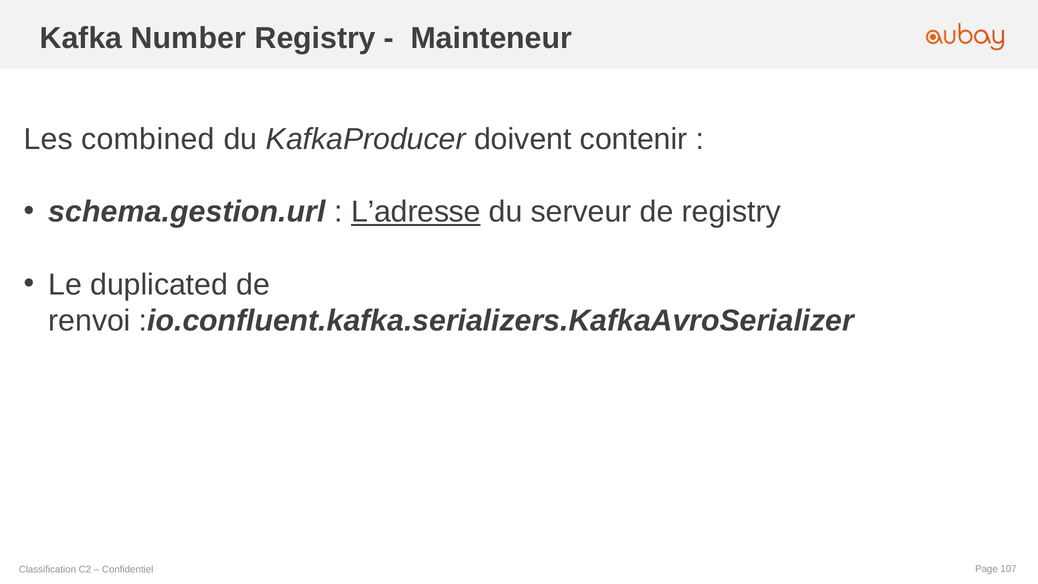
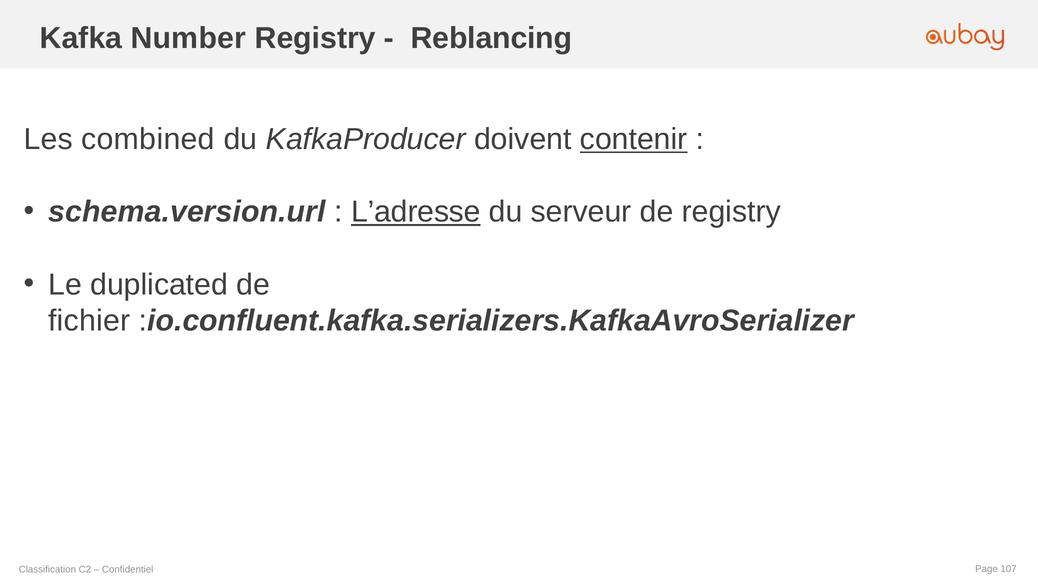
Mainteneur: Mainteneur -> Reblancing (491, 38)
contenir underline: none -> present (634, 139)
schema.gestion.url: schema.gestion.url -> schema.version.url (187, 212)
renvoi: renvoi -> fichier (89, 321)
